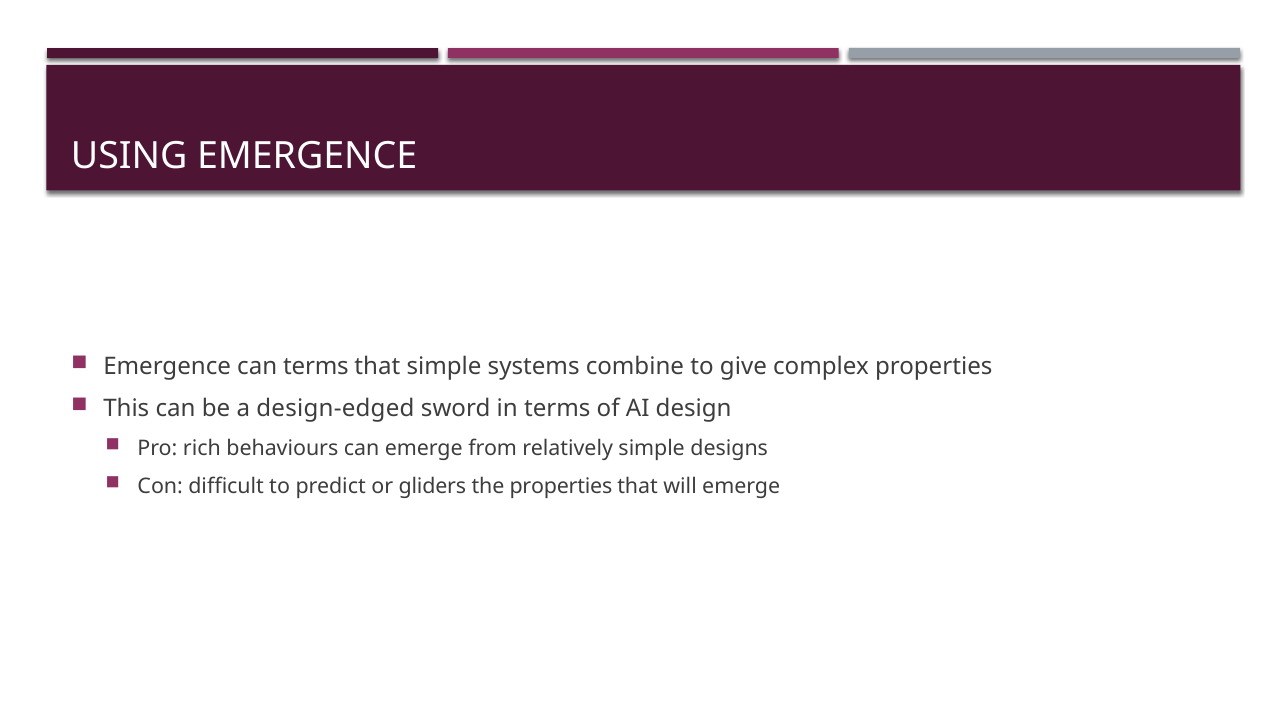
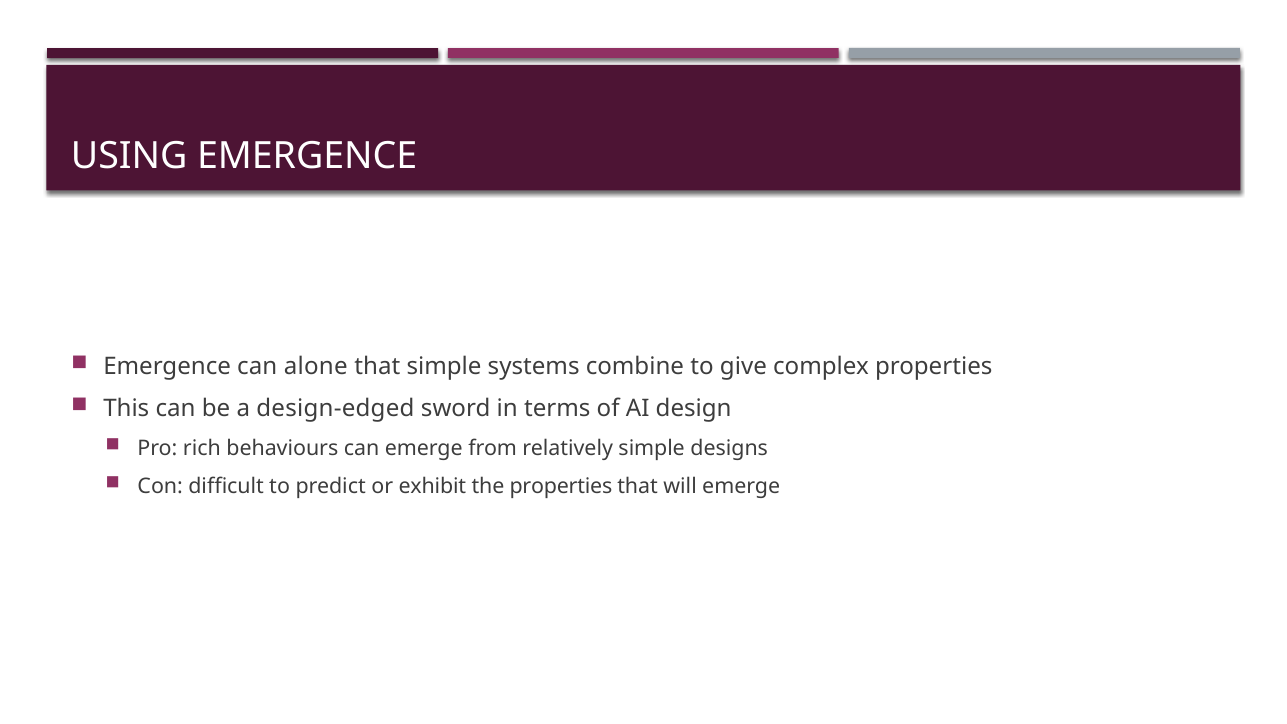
can terms: terms -> alone (316, 367)
gliders: gliders -> exhibit (432, 486)
